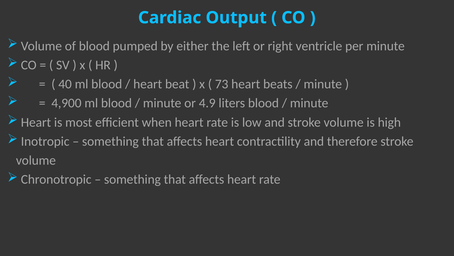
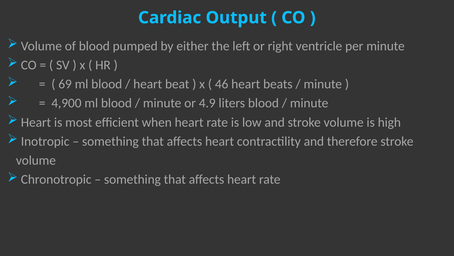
40: 40 -> 69 (65, 84)
73: 73 -> 46 (222, 84)
